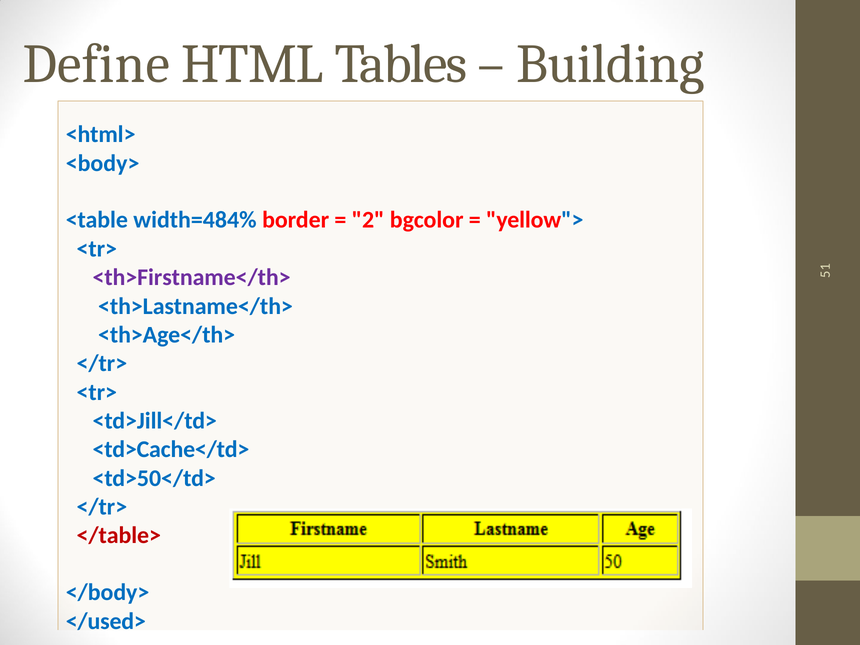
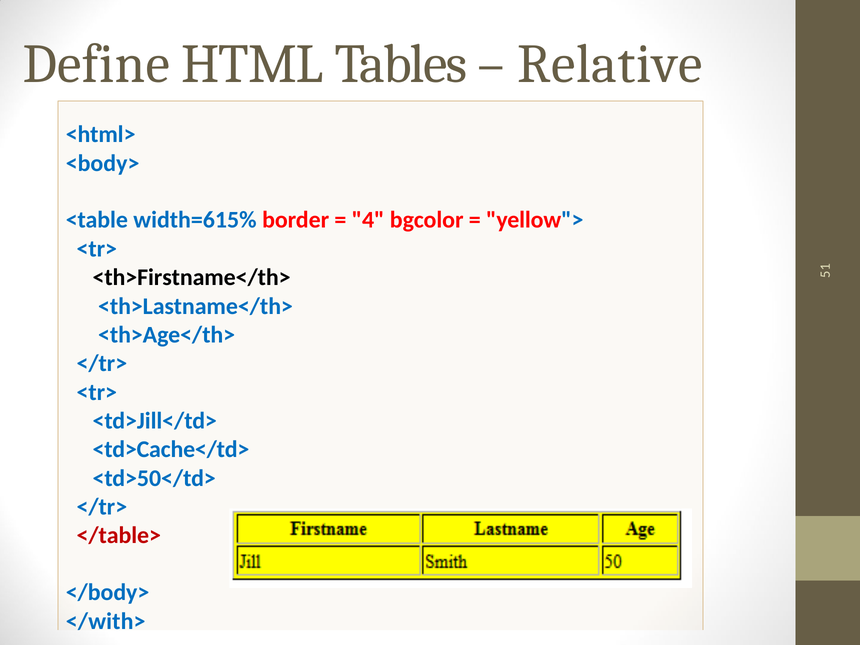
Building: Building -> Relative (610, 64)
width=484%: width=484% -> width=615% (195, 220)
2: 2 -> 4 (368, 220)
<th>Firstname</th> colour: purple -> black (192, 277)
</used>: </used> -> </with> (106, 621)
